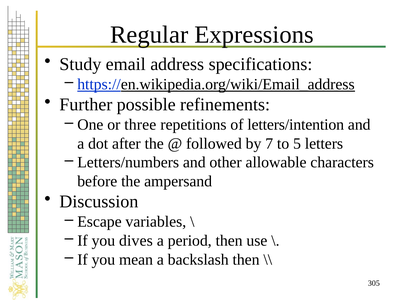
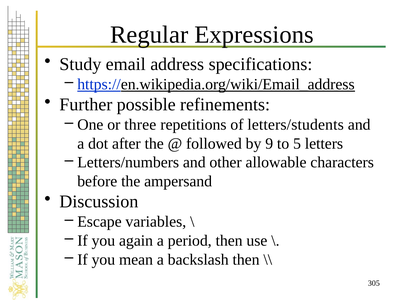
letters/intention: letters/intention -> letters/students (296, 125)
7: 7 -> 9 (269, 144)
dives: dives -> again (136, 241)
